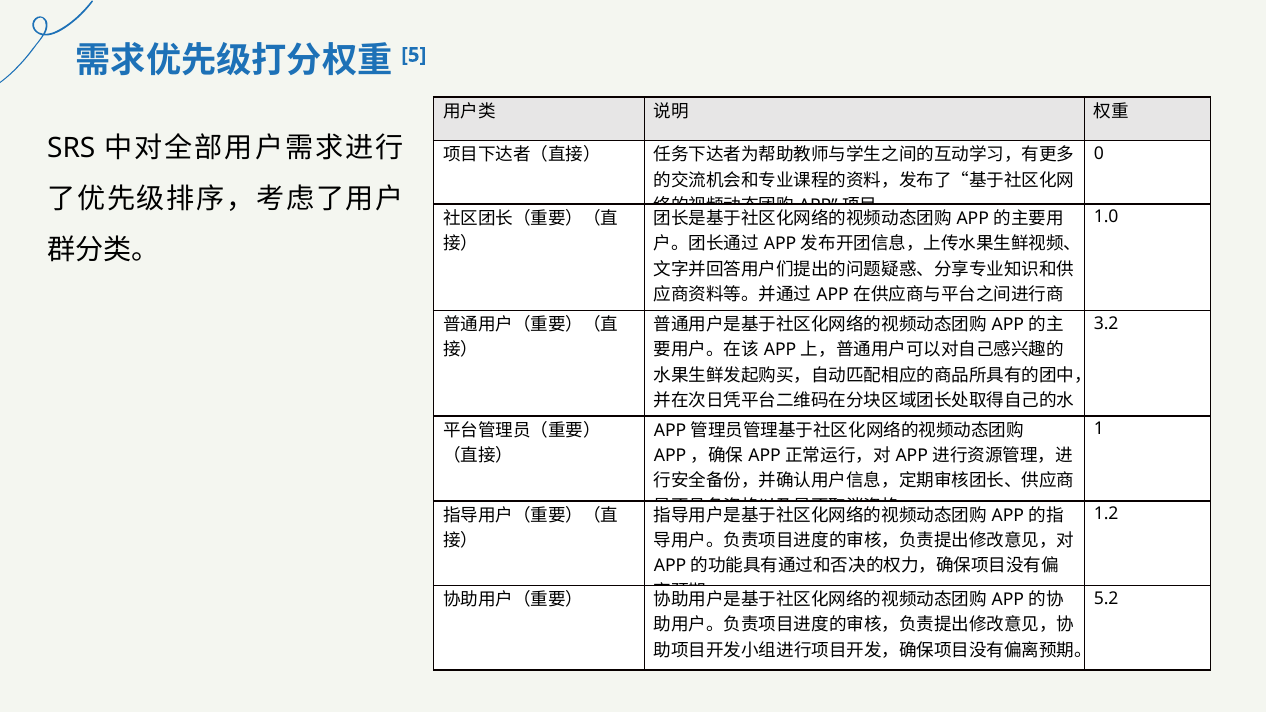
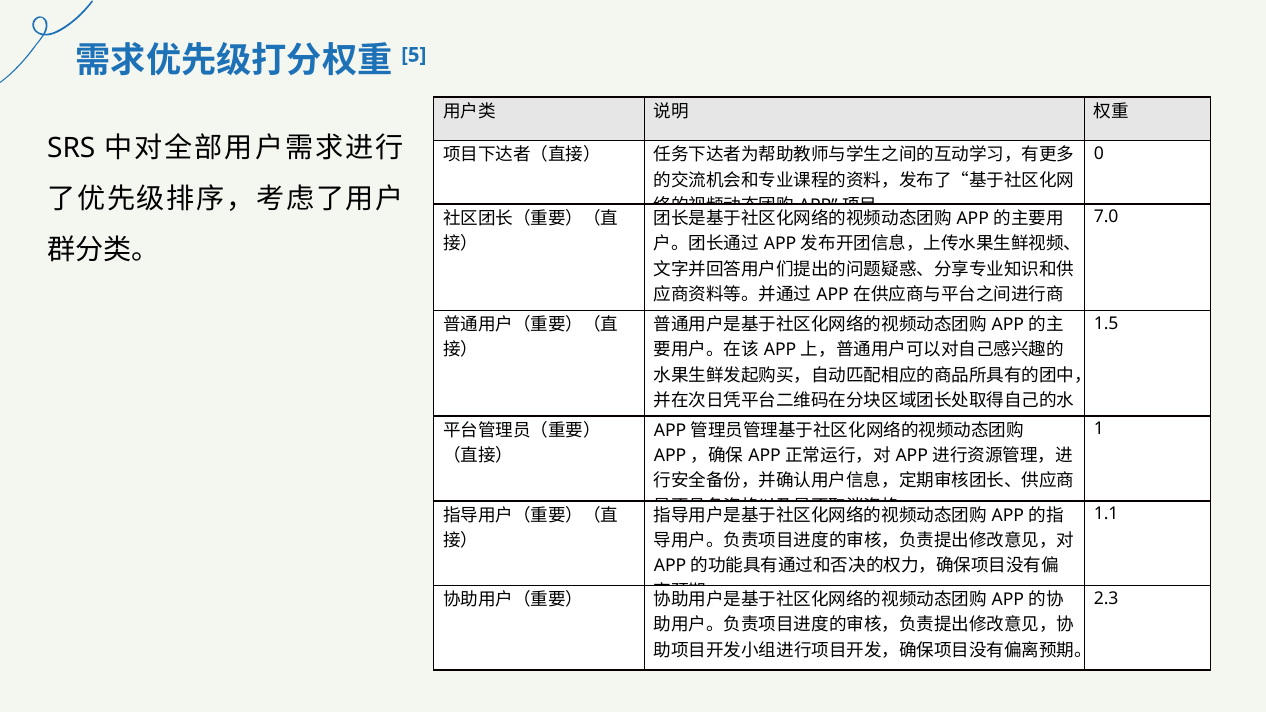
1.0: 1.0 -> 7.0 (1106, 217)
3.2: 3.2 -> 1.5 (1106, 323)
1.2: 1.2 -> 1.1 (1106, 514)
5.2: 5.2 -> 2.3 (1106, 599)
